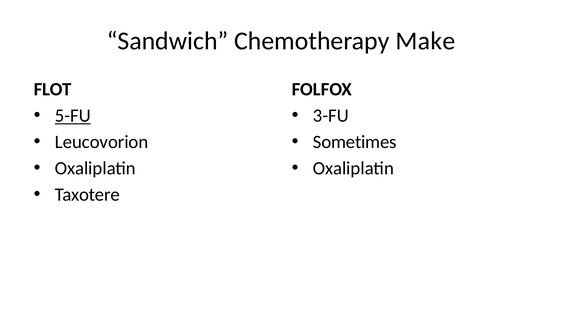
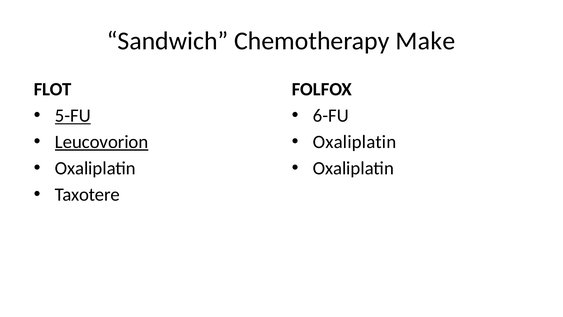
3-FU: 3-FU -> 6-FU (331, 116)
Leucovorion underline: none -> present (102, 142)
Sometimes: Sometimes -> Oxaliplatin (355, 142)
